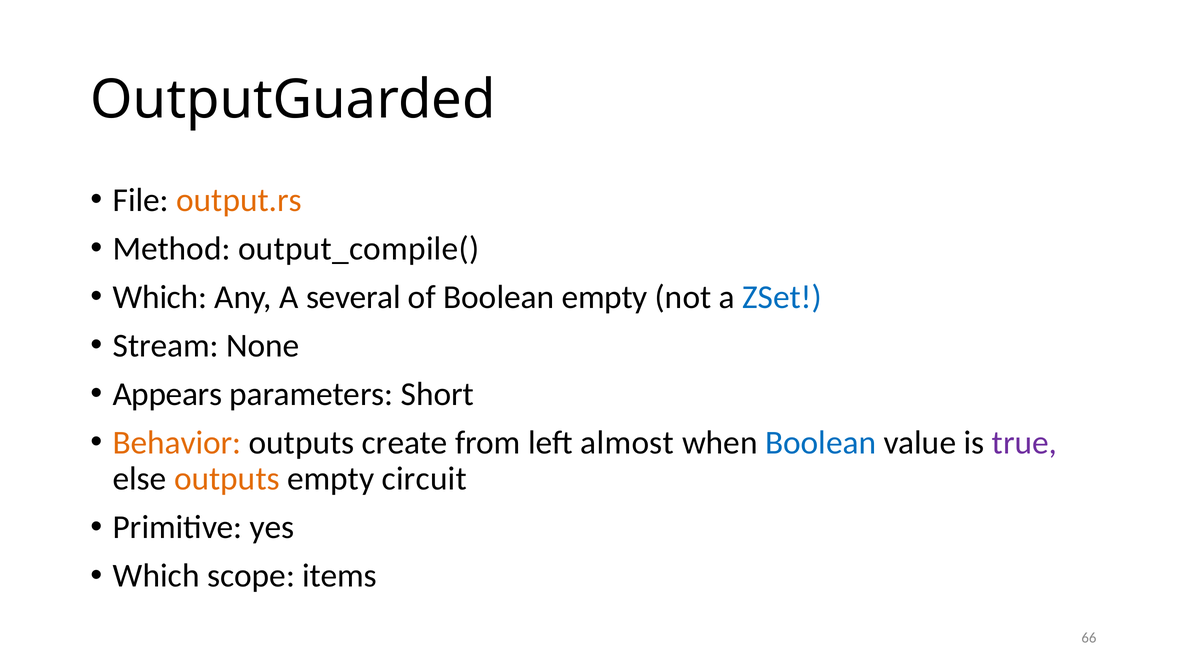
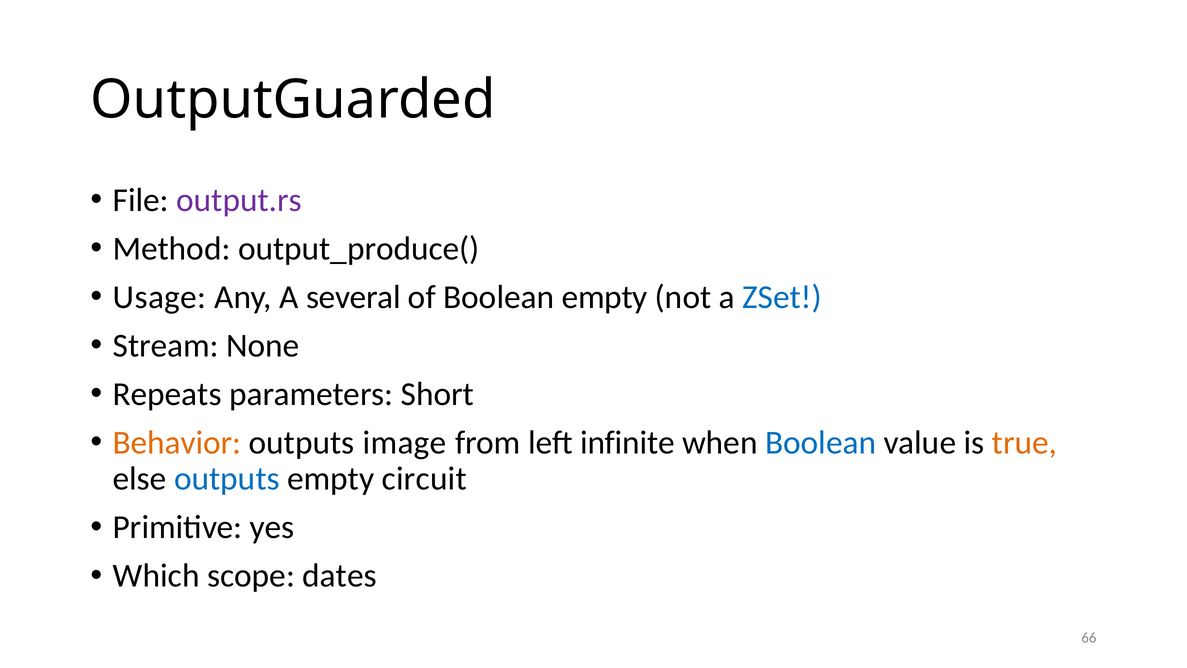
output.rs colour: orange -> purple (239, 200)
output_compile(: output_compile( -> output_produce( (359, 249)
Which: Which -> Usage (160, 297)
Appears: Appears -> Repeats (167, 394)
create: create -> image (405, 442)
almost: almost -> infinite (627, 442)
true colour: purple -> orange (1024, 442)
outputs colour: orange -> blue (227, 479)
items: items -> dates (340, 575)
